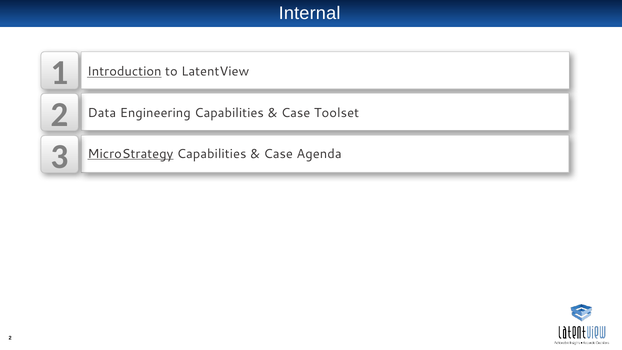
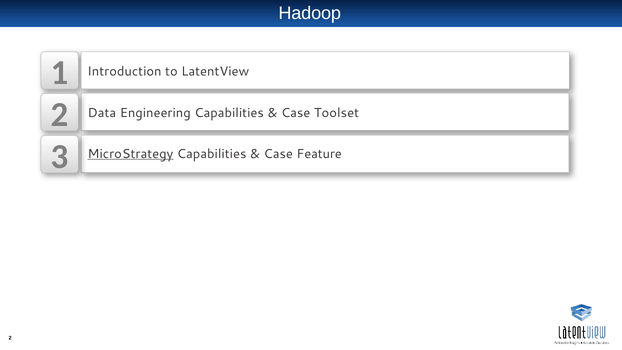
Internal: Internal -> Hadoop (310, 13)
Introduction underline: present -> none (124, 72)
Agenda: Agenda -> Feature (319, 154)
